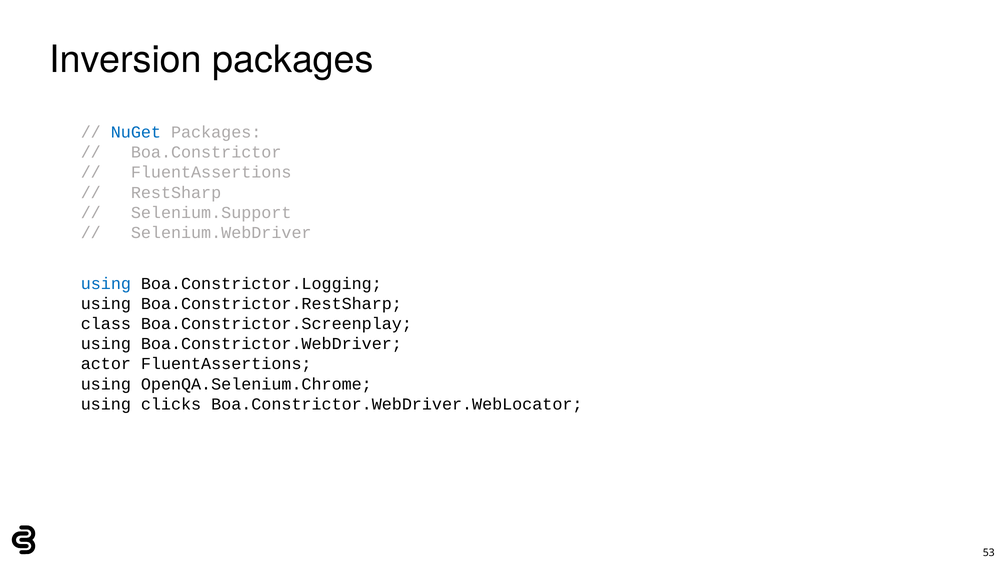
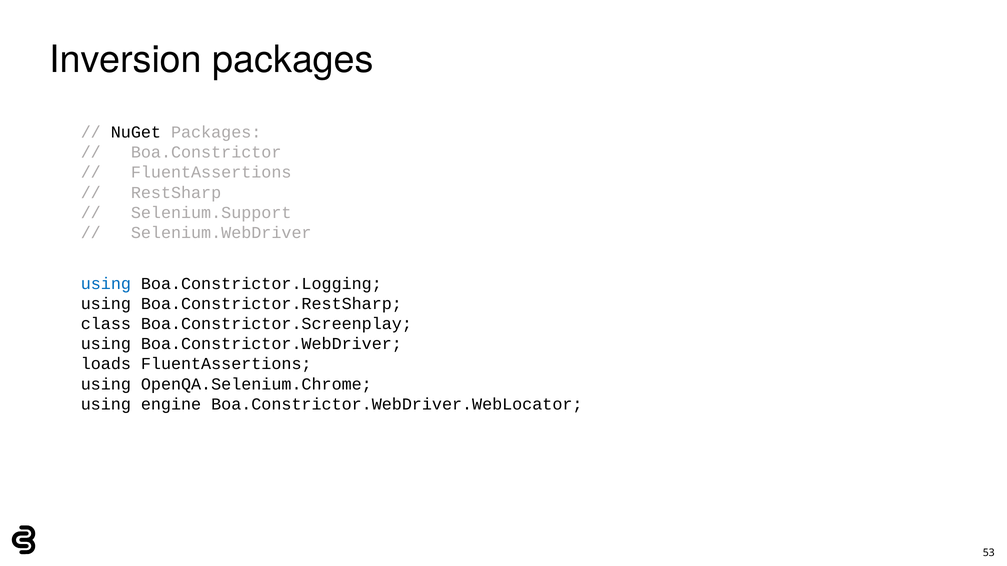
NuGet colour: blue -> black (136, 132)
actor: actor -> loads (106, 364)
clicks: clicks -> engine (171, 404)
